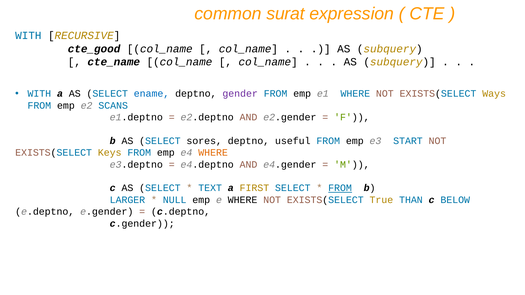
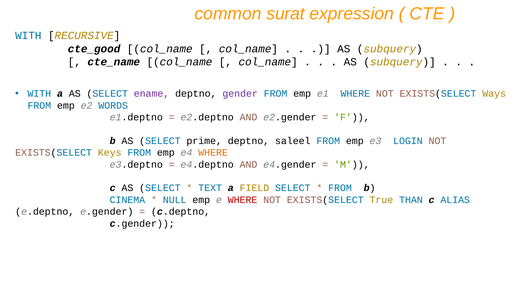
ename colour: blue -> purple (152, 94)
SCANS: SCANS -> WORDS (113, 106)
sores: sores -> prime (204, 141)
useful: useful -> saleel (293, 141)
START: START -> LOGIN (408, 141)
FIRST: FIRST -> FIELD (254, 188)
FROM underline: present -> none (340, 188)
LARGER: LARGER -> CINEMA (127, 200)
WHERE colour: black -> red (243, 200)
BELOW: BELOW -> ALIAS (455, 200)
